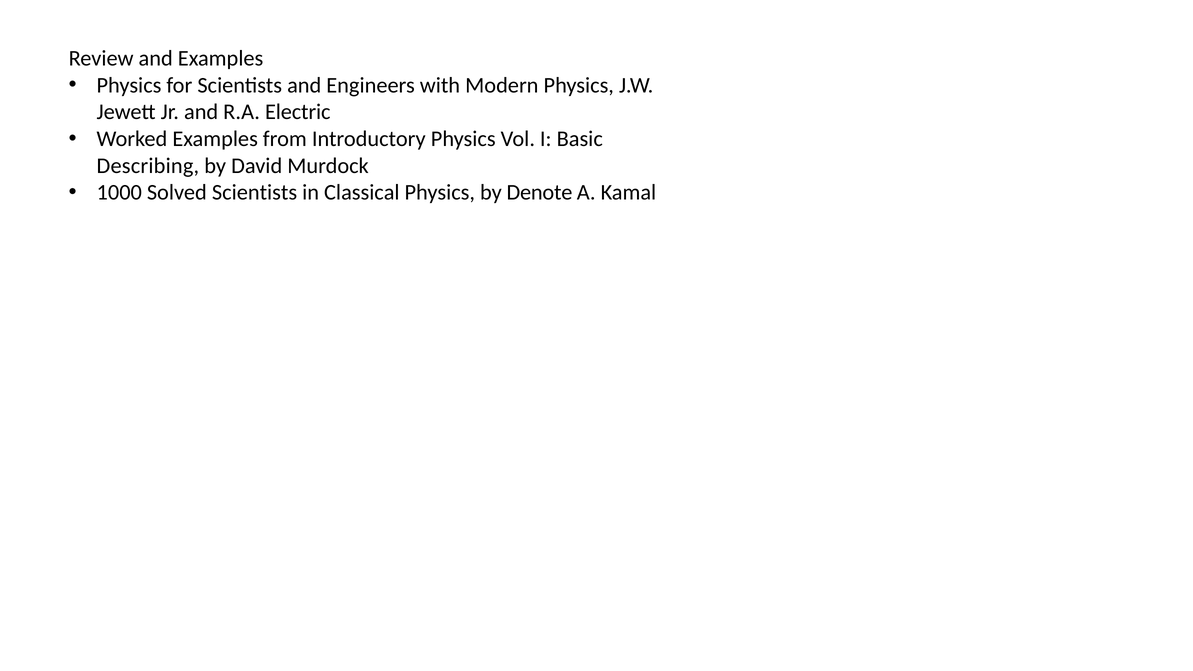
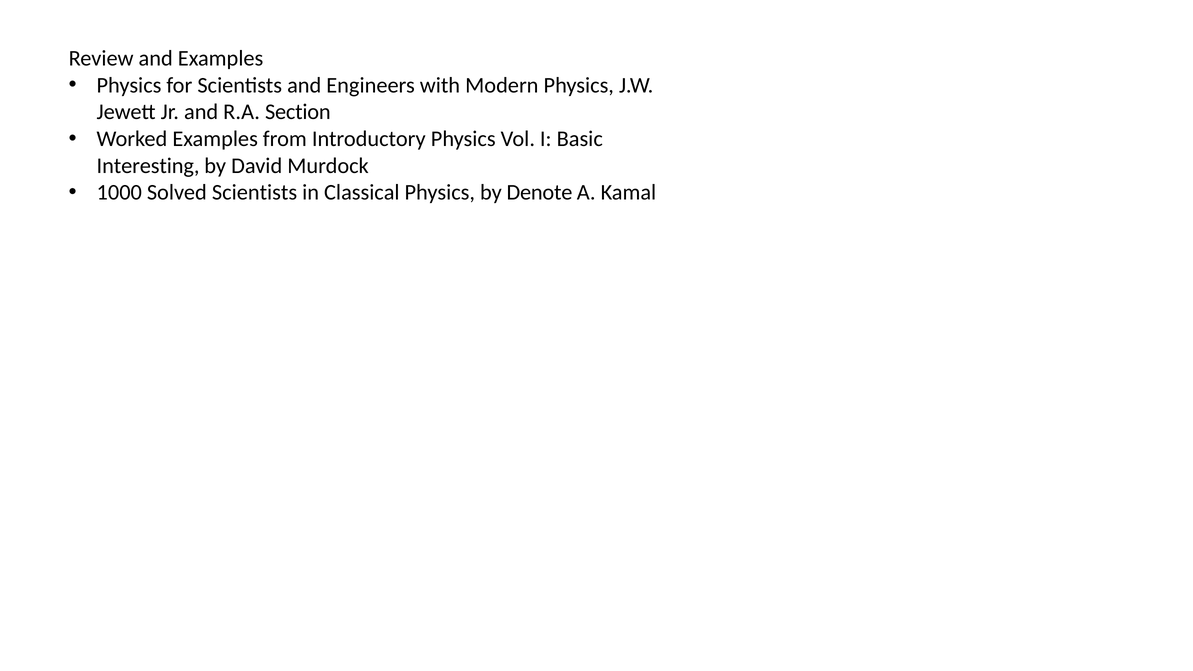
Electric: Electric -> Section (298, 112)
Describing: Describing -> Interesting (148, 166)
